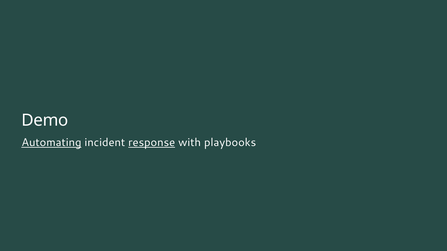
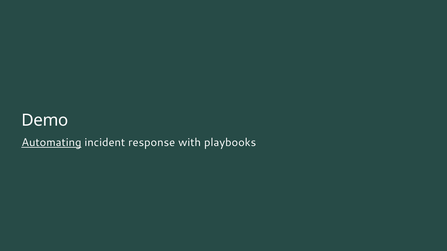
response underline: present -> none (152, 143)
